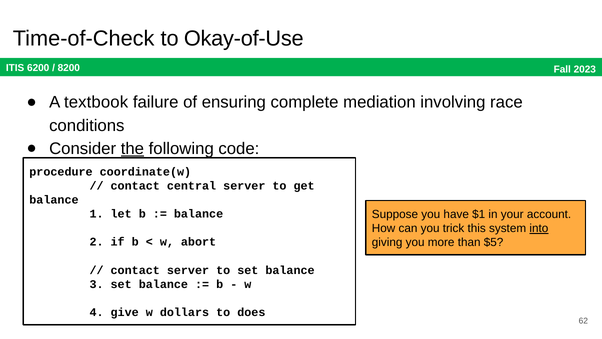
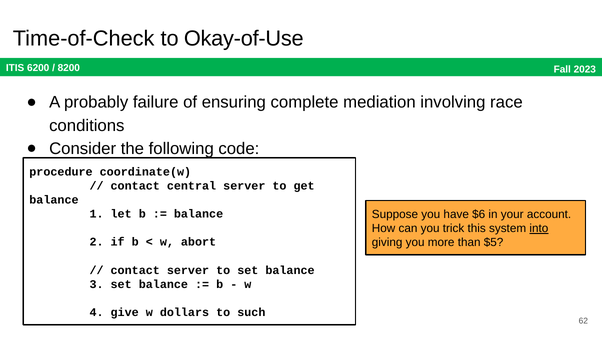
textbook: textbook -> probably (96, 102)
the underline: present -> none (132, 149)
$1: $1 -> $6 (479, 214)
does: does -> such (251, 312)
